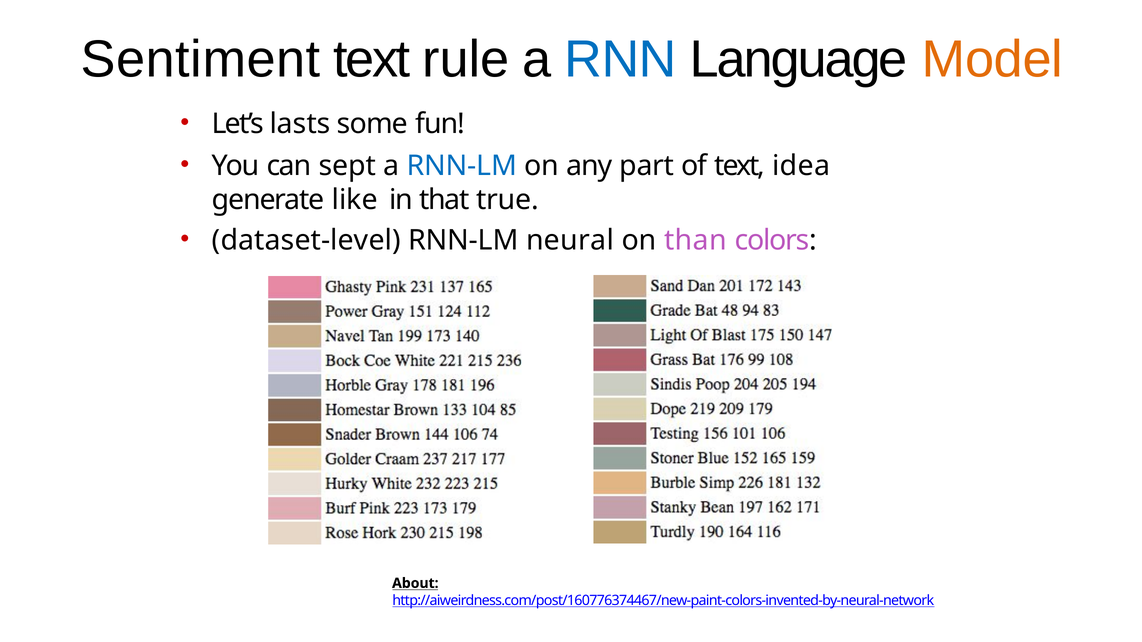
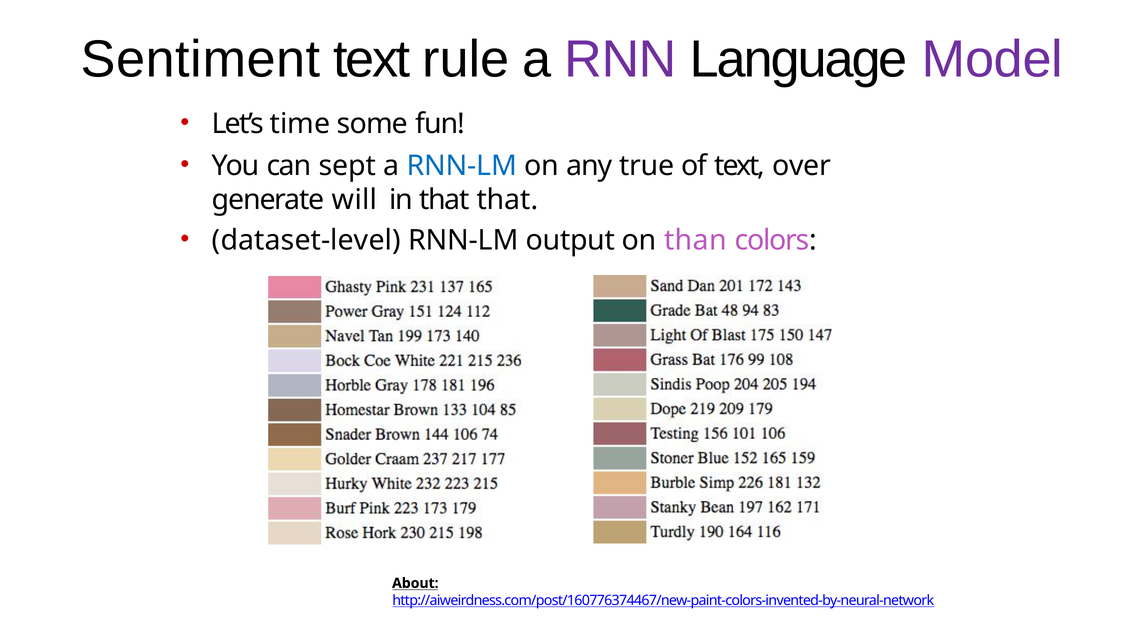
RNN colour: blue -> purple (621, 60)
Model colour: orange -> purple (992, 60)
lasts: lasts -> time (300, 124)
part: part -> true (647, 166)
idea: idea -> over (802, 166)
like: like -> will (355, 200)
that true: true -> that (508, 200)
neural: neural -> output (570, 240)
